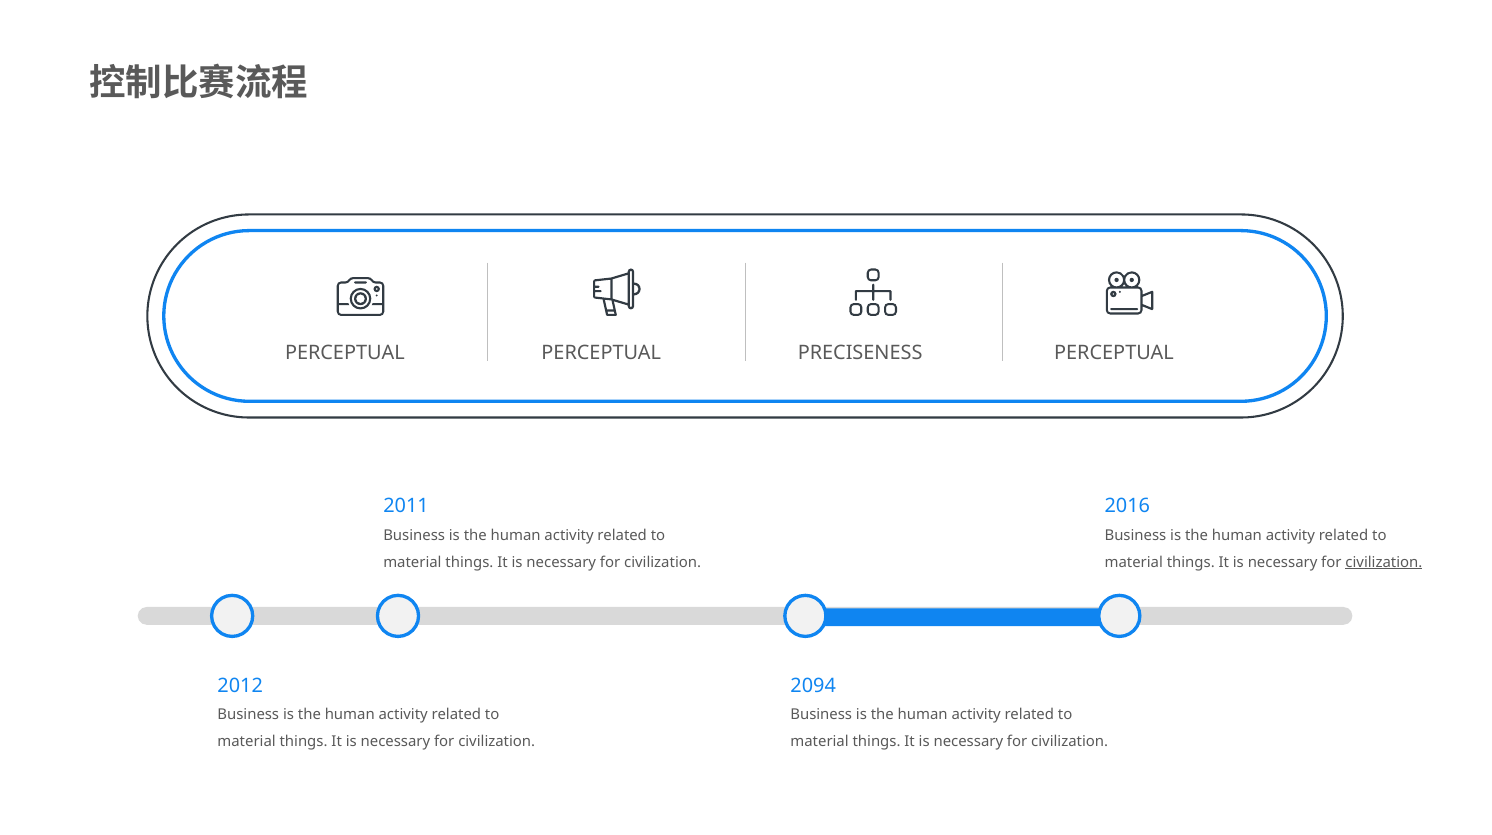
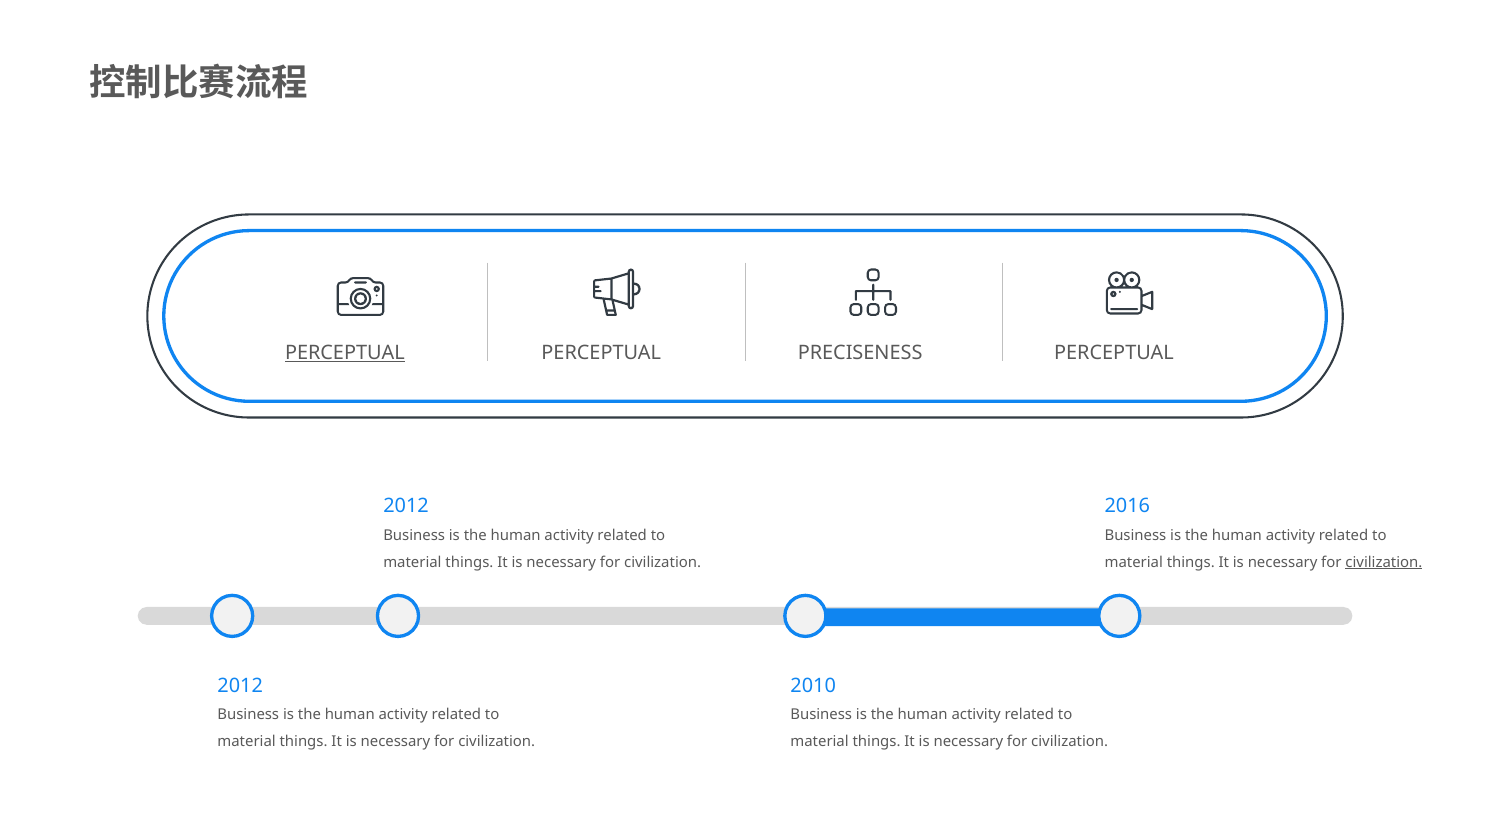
PERCEPTUAL underline: none -> present (345, 353)
2011: 2011 -> 2012 (406, 507)
2094: 2094 -> 2010 (813, 686)
